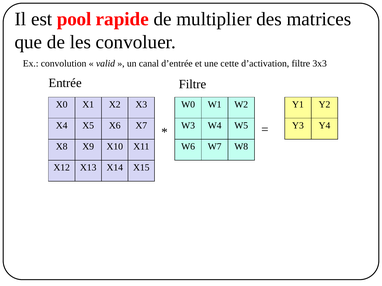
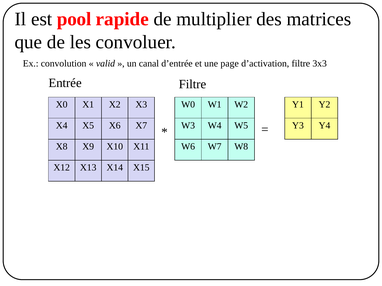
cette: cette -> page (230, 64)
